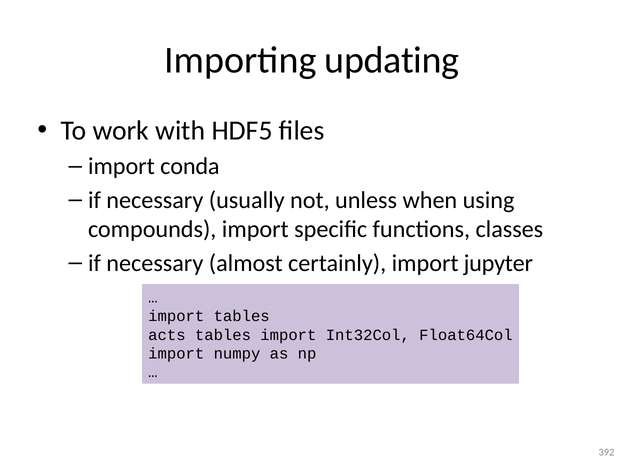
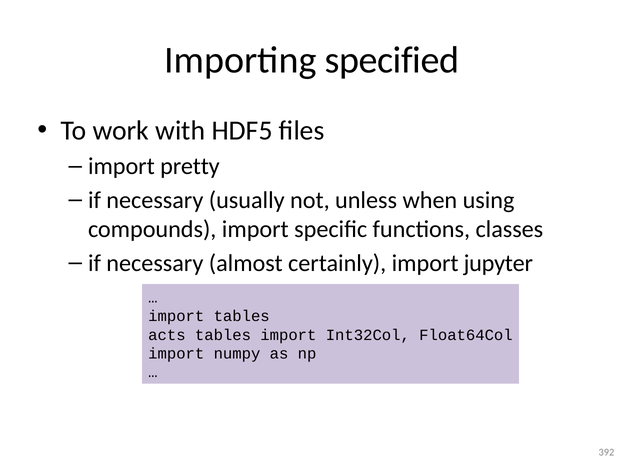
updating: updating -> specified (392, 60)
conda: conda -> pretty (190, 166)
